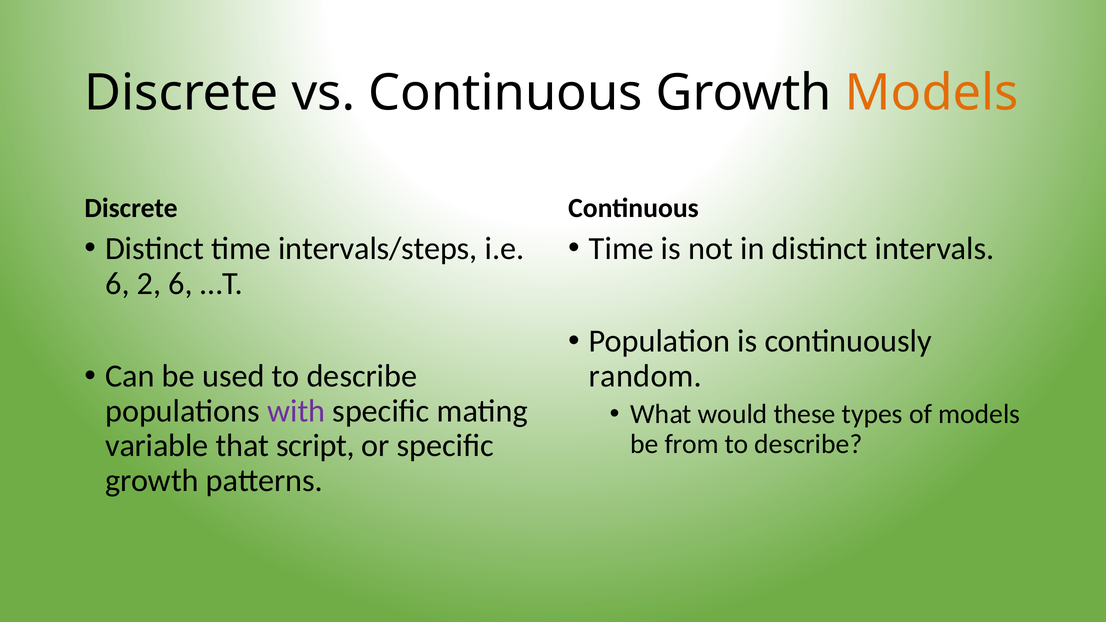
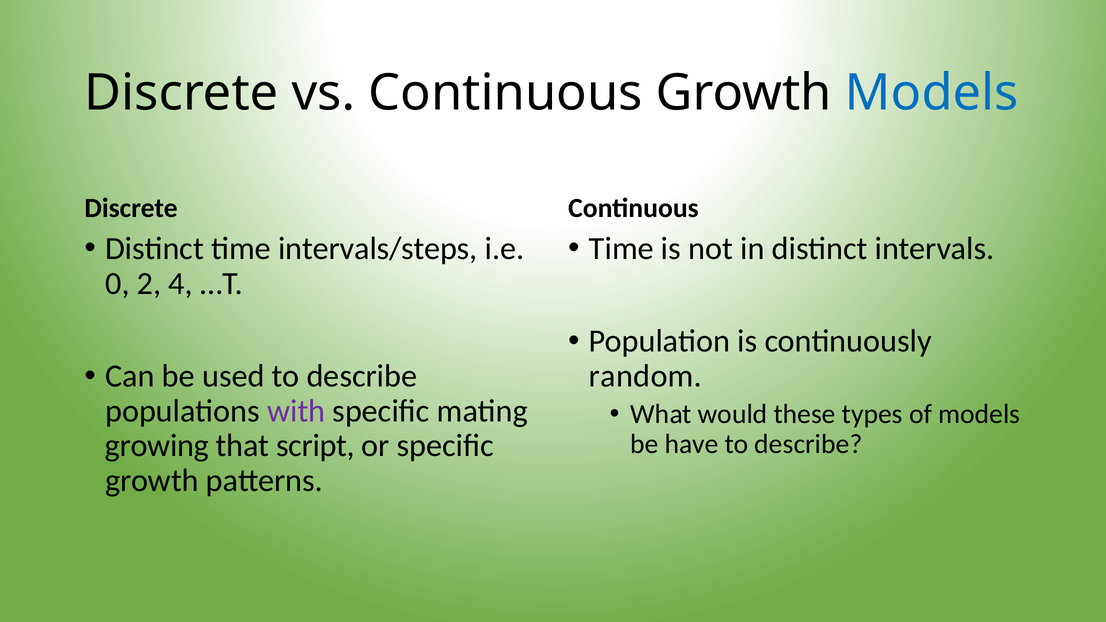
Models colour: orange -> blue (932, 93)
6: 6 -> 0 (117, 283)
2 6: 6 -> 4 (181, 283)
variable: variable -> growing (157, 446)
from: from -> have (692, 444)
